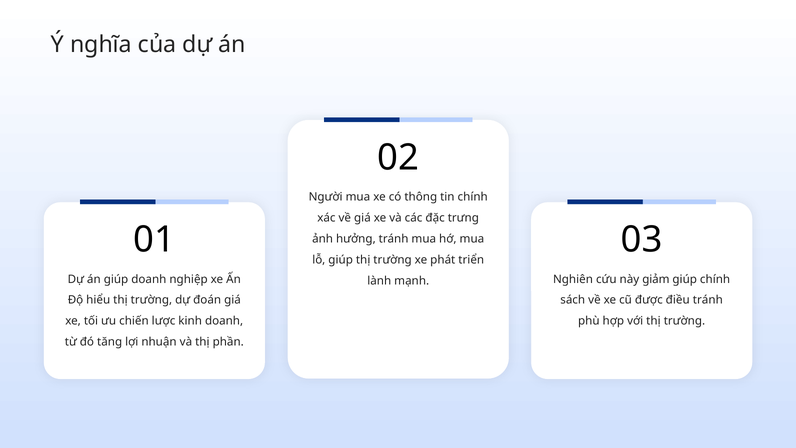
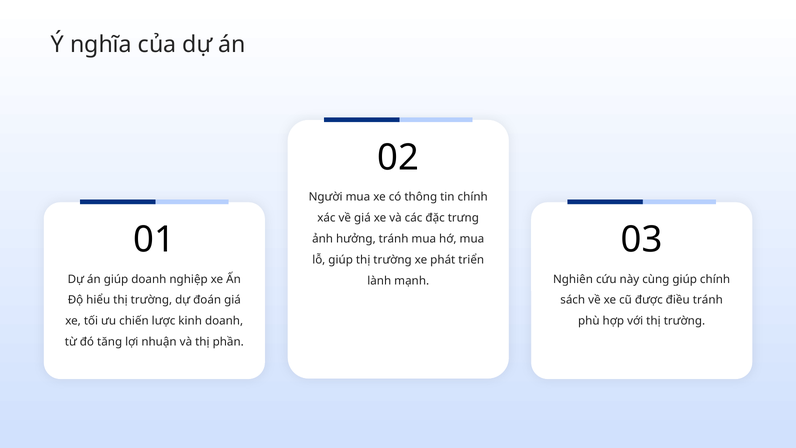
giảm: giảm -> cùng (656, 279)
